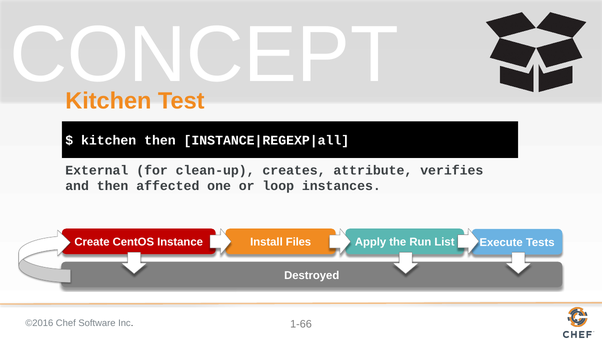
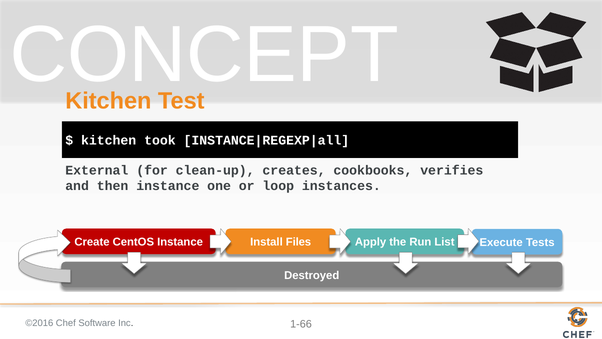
kitchen then: then -> took (160, 140)
attribute: attribute -> cookbooks (373, 170)
then affected: affected -> instance (168, 186)
